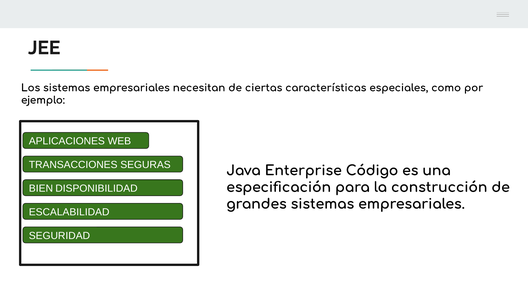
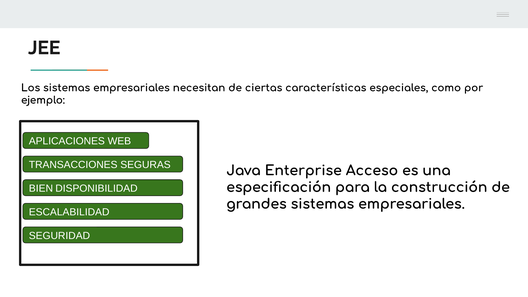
Código: Código -> Acceso (372, 171)
